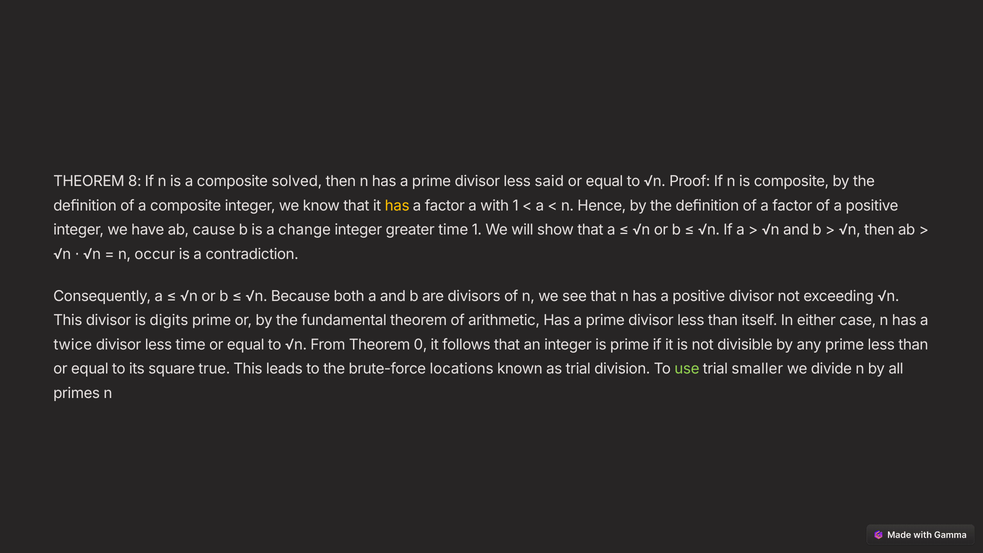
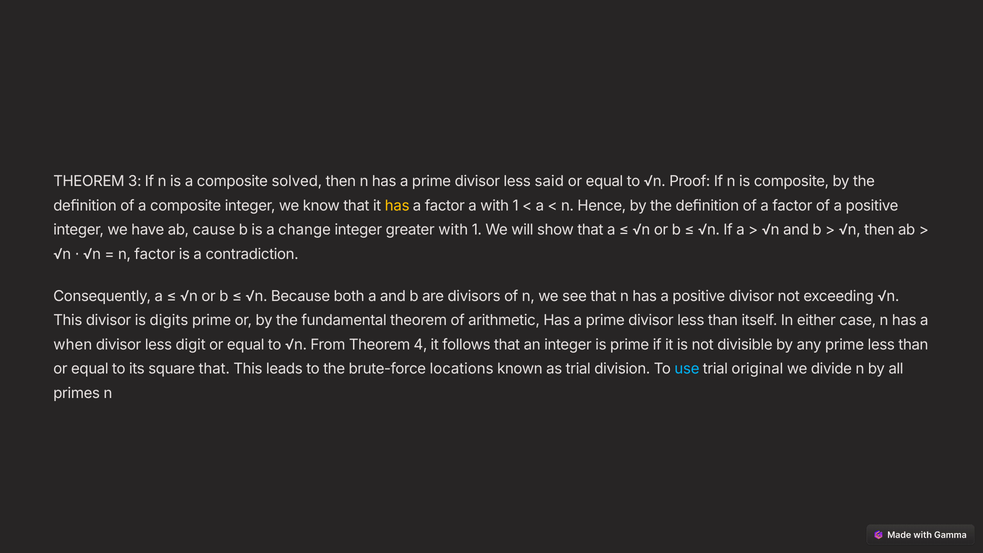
8: 8 -> 3 (135, 181)
greater time: time -> with (453, 230)
n occur: occur -> factor (155, 254)
twice: twice -> when (73, 345)
less time: time -> digit (191, 345)
0: 0 -> 4 (420, 345)
square true: true -> that (214, 369)
use colour: light green -> light blue (687, 369)
smaller: smaller -> original (757, 369)
